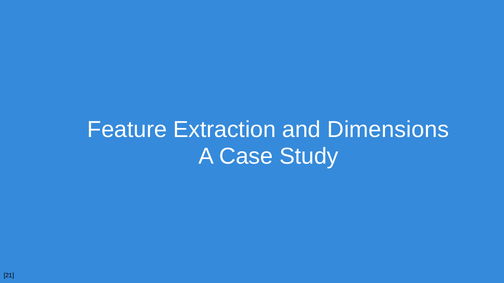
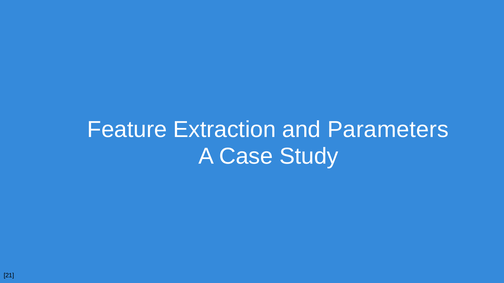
Dimensions: Dimensions -> Parameters (388, 130)
